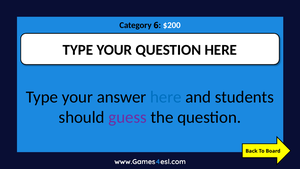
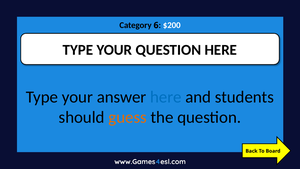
guess colour: purple -> orange (128, 117)
